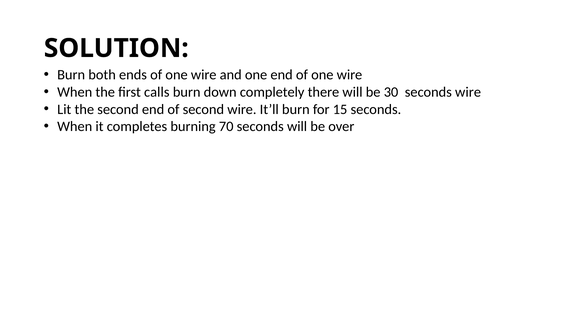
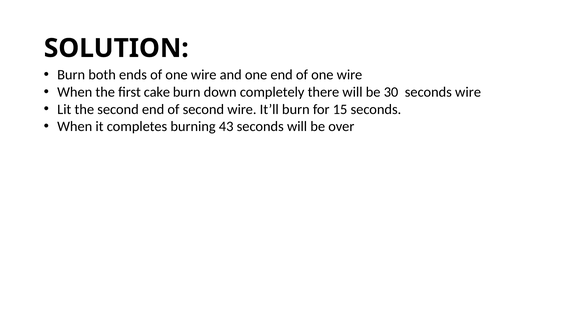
calls: calls -> cake (157, 92)
70: 70 -> 43 (226, 127)
